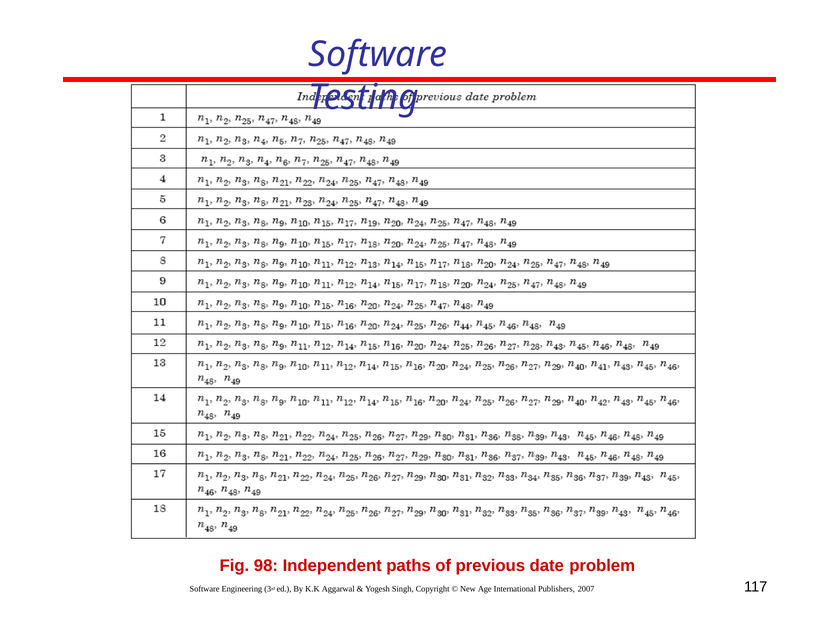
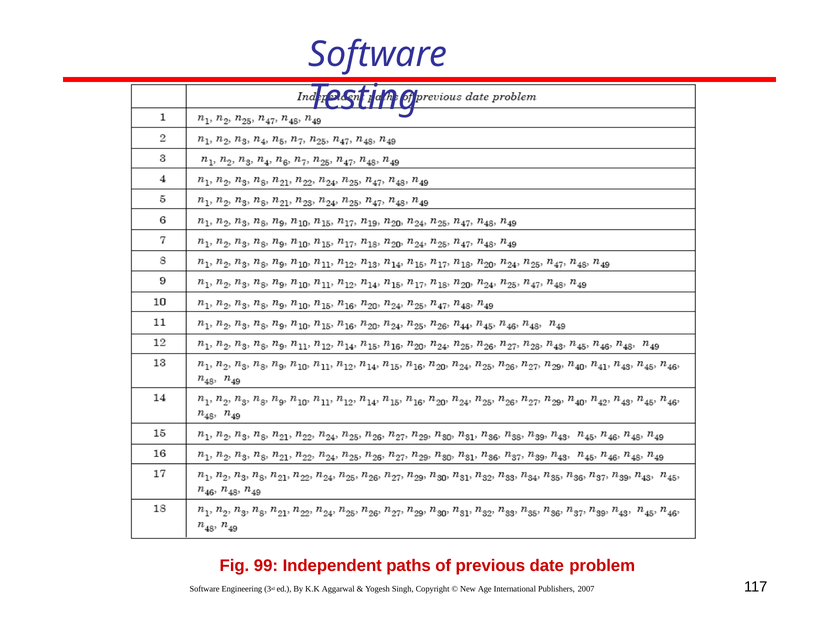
98: 98 -> 99 (266, 566)
